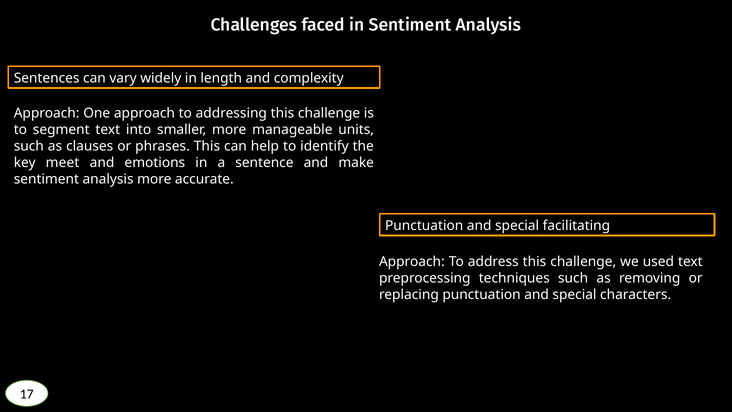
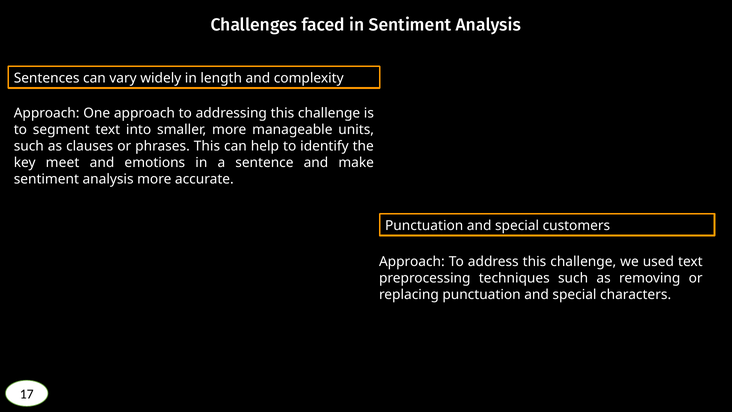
facilitating: facilitating -> customers (576, 225)
